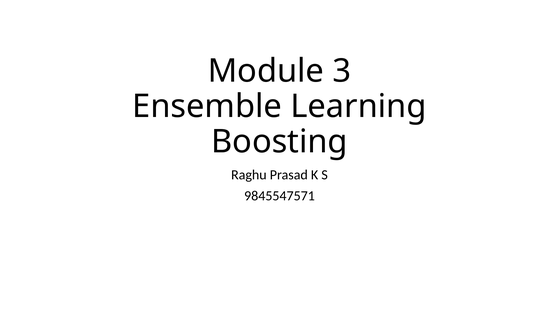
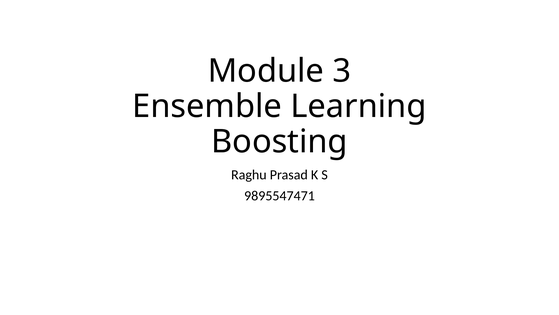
9845547571: 9845547571 -> 9895547471 (279, 196)
